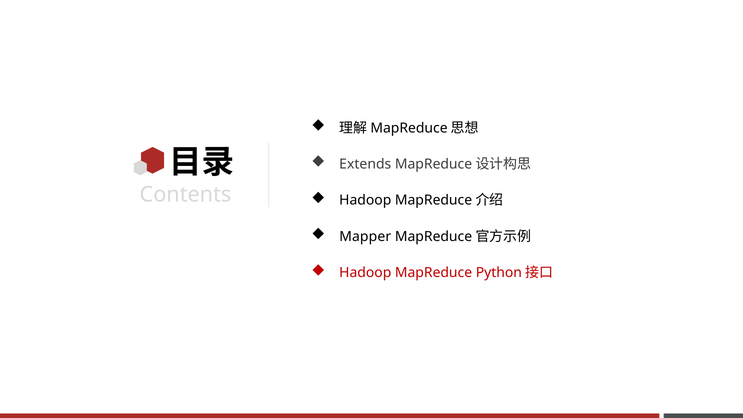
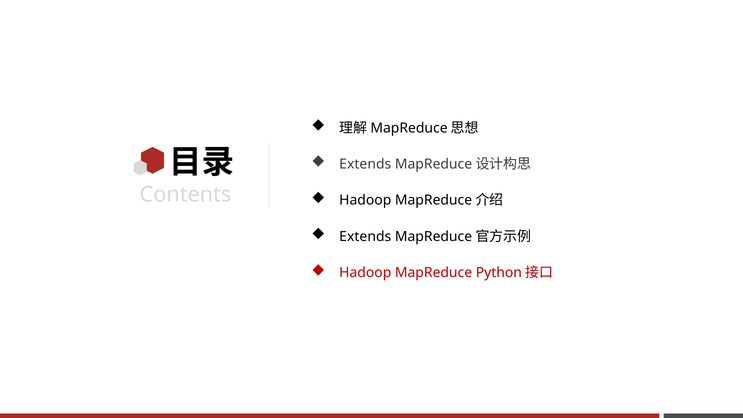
Mapper: Mapper -> Extends (365, 237)
